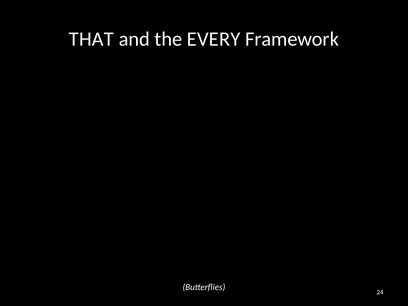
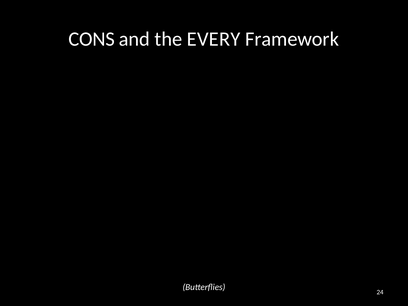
THAT: THAT -> CONS (92, 39)
